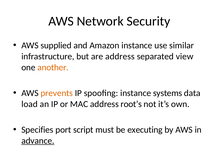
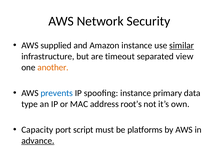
similar underline: none -> present (182, 46)
are address: address -> timeout (120, 56)
prevents colour: orange -> blue (57, 93)
systems: systems -> primary (168, 93)
load: load -> type (30, 104)
Specifies: Specifies -> Capacity (37, 130)
executing: executing -> platforms (145, 130)
